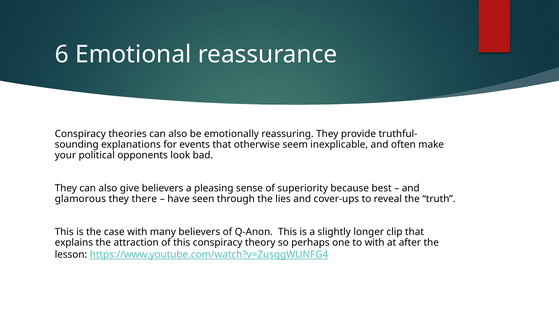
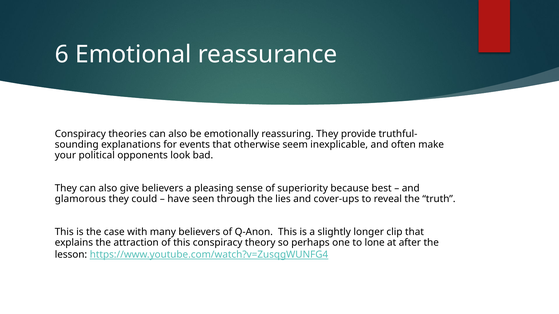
there: there -> could (144, 199)
to with: with -> lone (375, 243)
